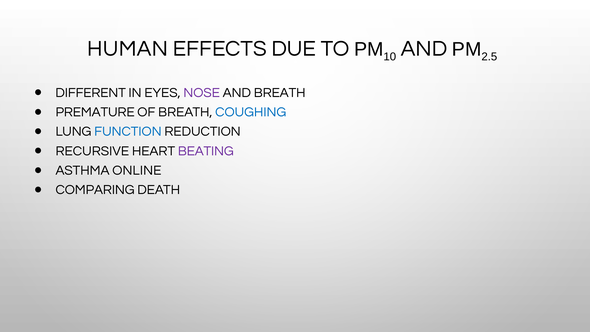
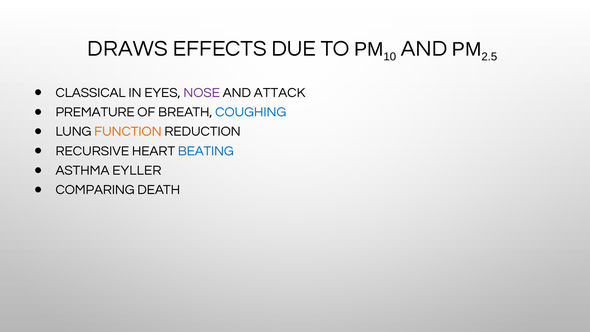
HUMAN: HUMAN -> DRAWS (128, 48)
DIFFERENT: DIFFERENT -> CLASSICAL (91, 93)
AND BREATH: BREATH -> ATTACK (280, 93)
FUNCTION colour: blue -> orange (128, 131)
BEATING colour: purple -> blue (206, 151)
ONLINE: ONLINE -> EYLLER (137, 170)
